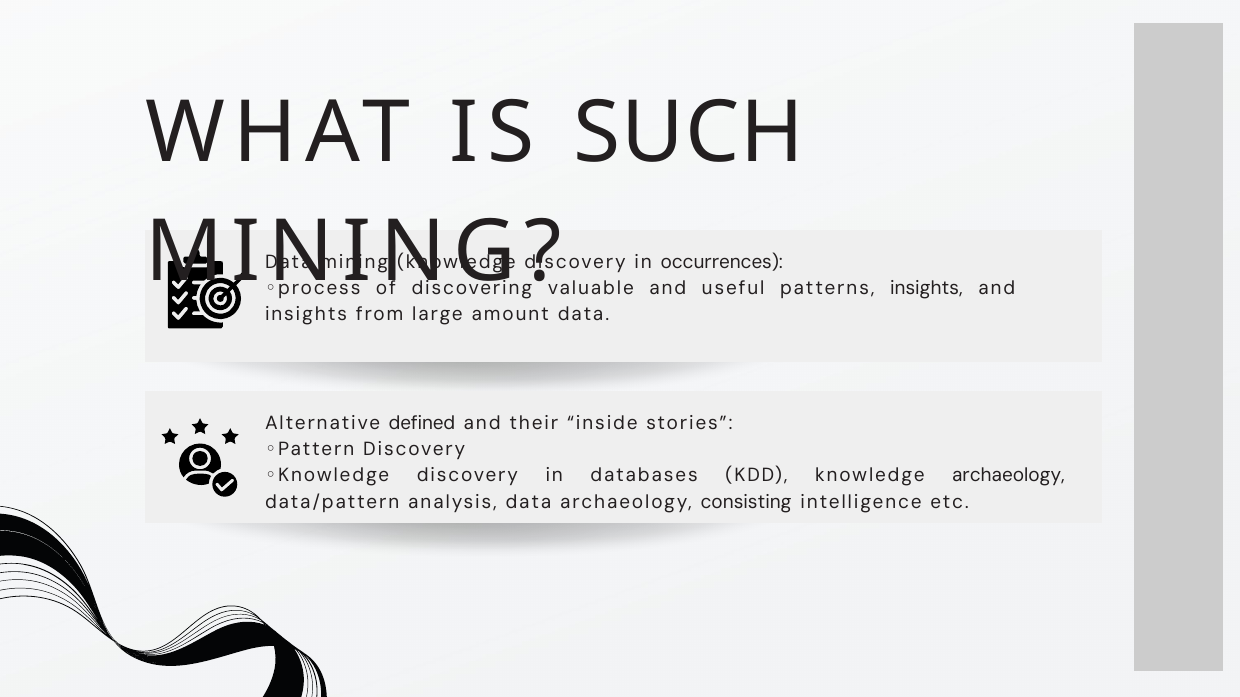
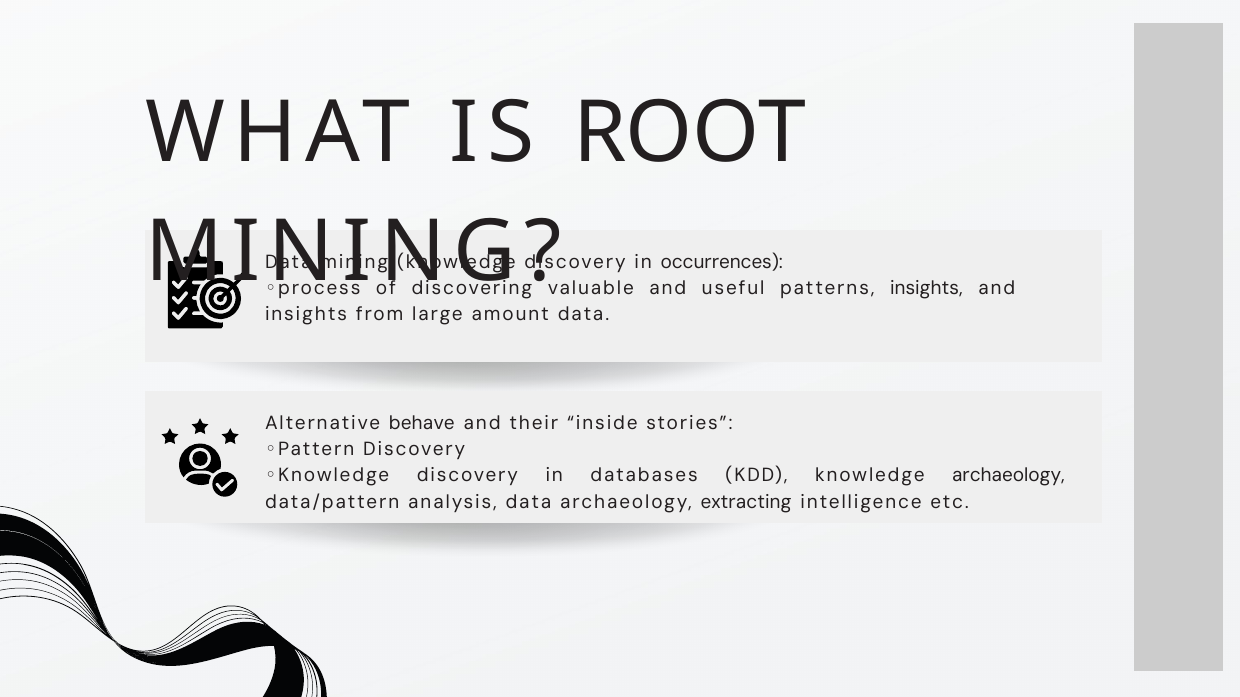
SUCH: SUCH -> ROOT (690, 133)
defined: defined -> behave (422, 423)
consisting: consisting -> extracting (746, 502)
